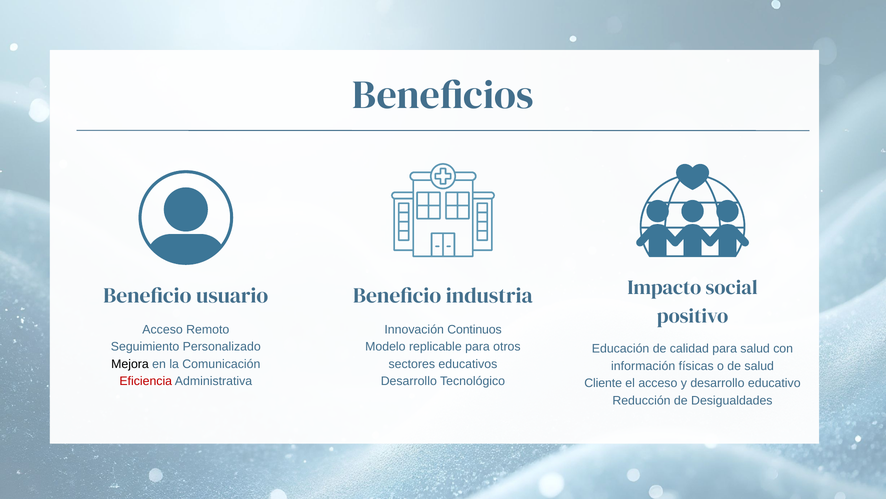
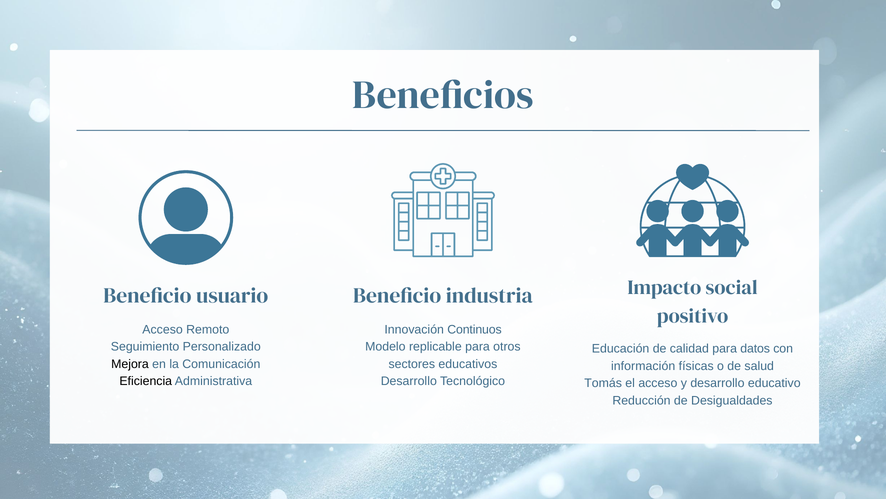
para salud: salud -> datos (755, 348)
Eficiencia colour: red -> black (146, 381)
Cliente: Cliente -> Tomás (603, 383)
